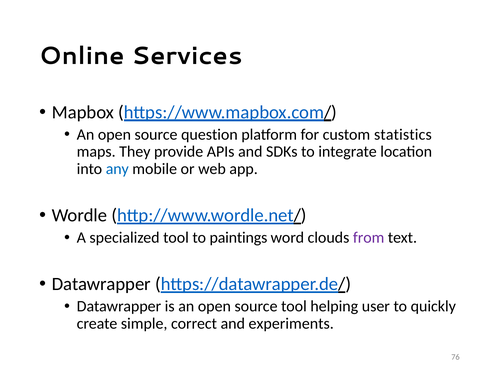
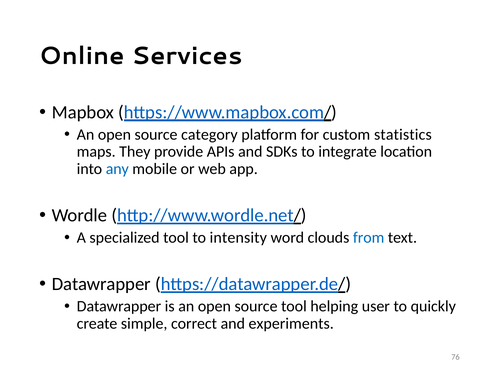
question: question -> category (209, 135)
paintings: paintings -> intensity (238, 238)
from colour: purple -> blue (369, 238)
